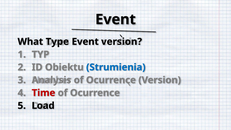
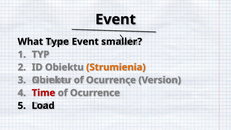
Event version: version -> smaller (122, 42)
Strumienia colour: blue -> orange (116, 67)
Analysis: Analysis -> Obiektu (51, 80)
